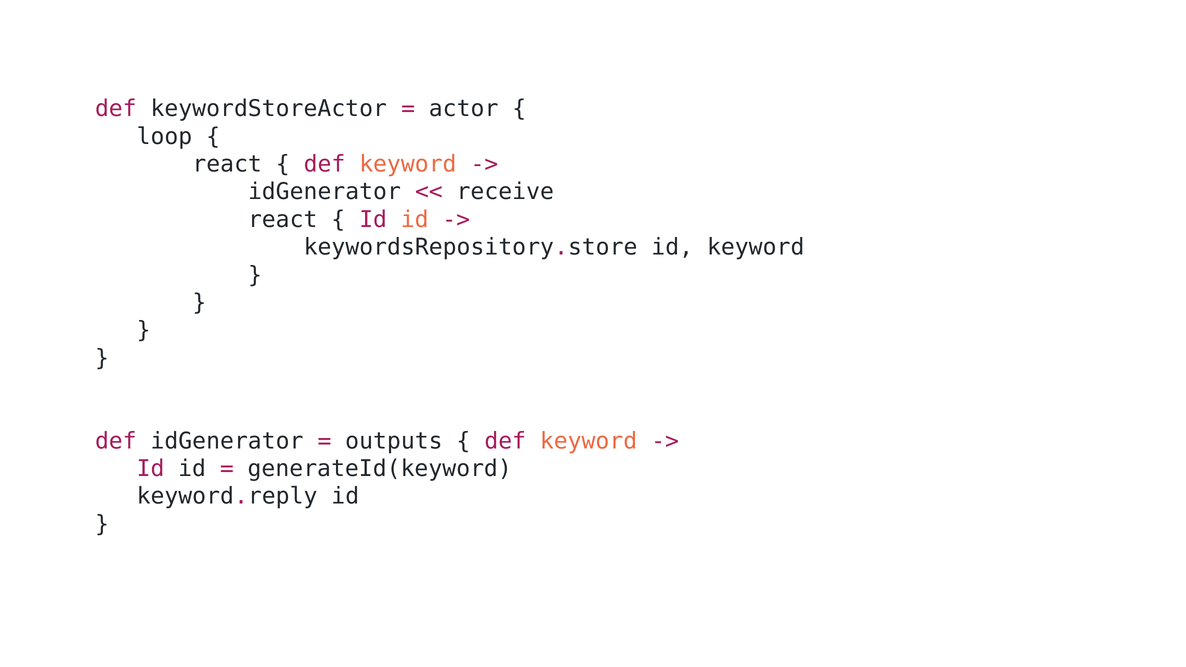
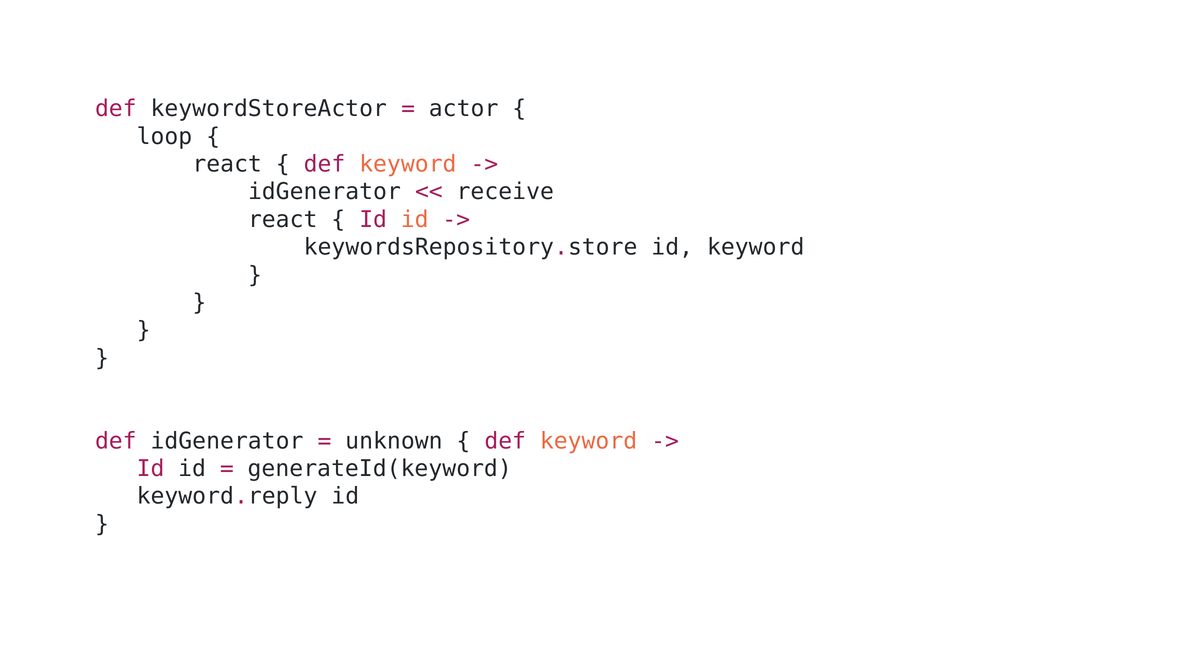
outputs: outputs -> unknown (394, 441)
